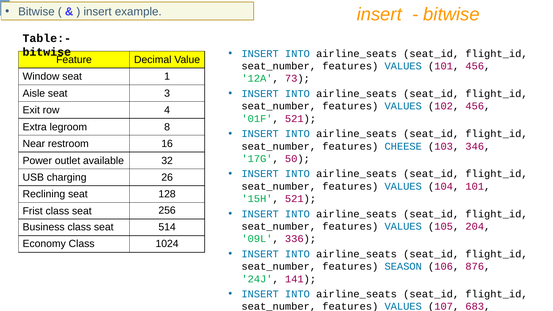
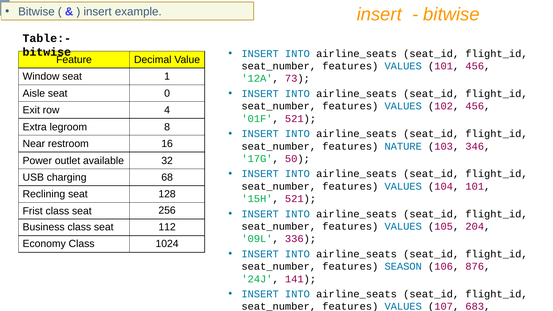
3: 3 -> 0 (167, 93)
CHEESE: CHEESE -> NATURE (403, 146)
26: 26 -> 68 (167, 177)
514: 514 -> 112 (167, 227)
